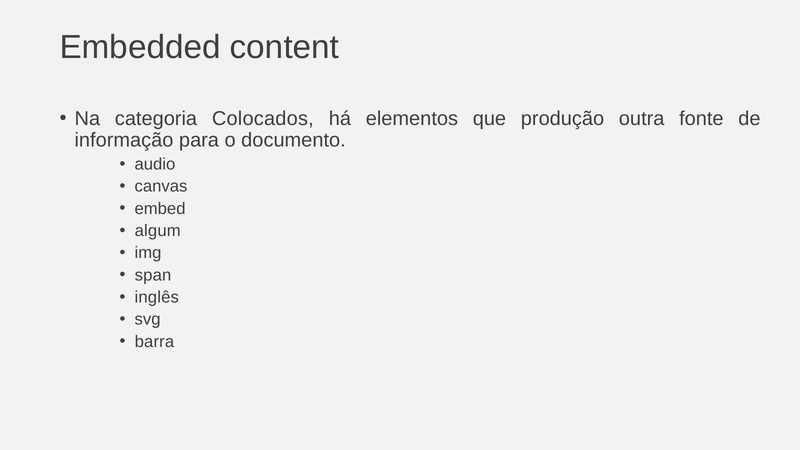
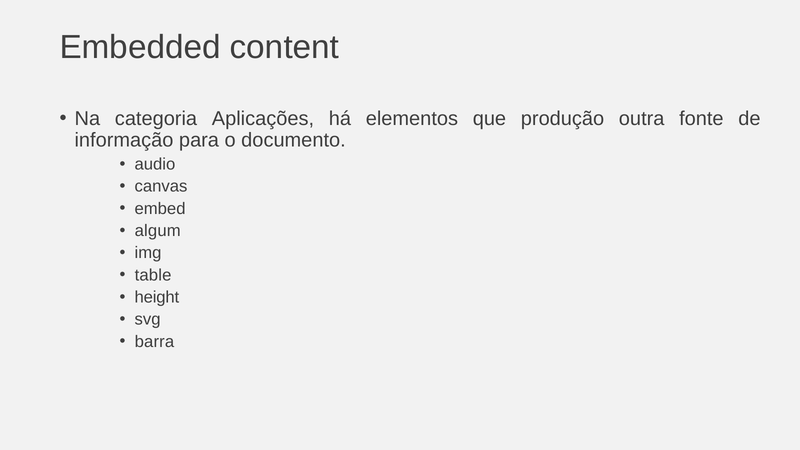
Colocados: Colocados -> Aplicações (263, 119)
span: span -> table (153, 275)
inglês: inglês -> height (157, 297)
